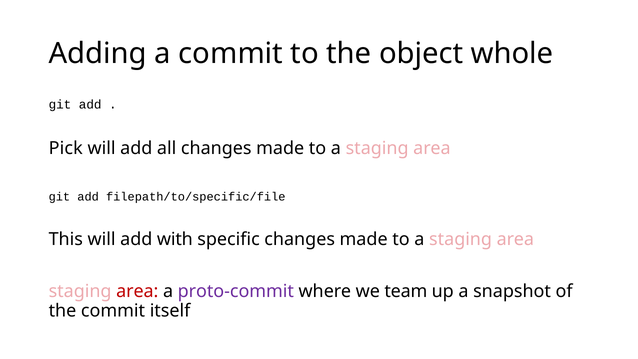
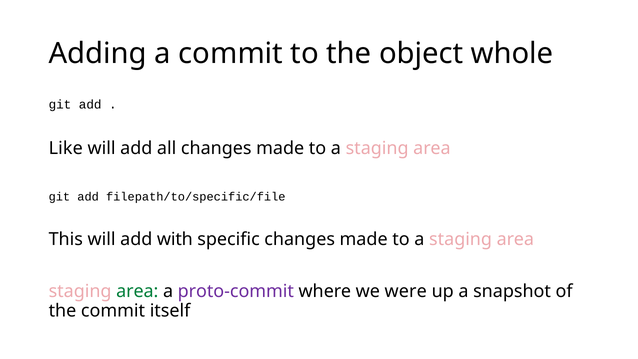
Pick: Pick -> Like (66, 148)
area colour: red -> green (137, 291)
team: team -> were (406, 291)
